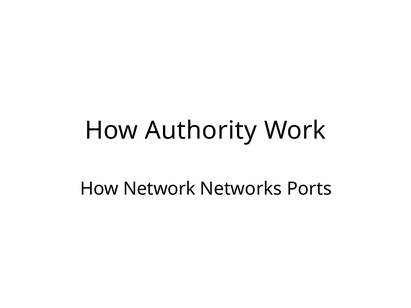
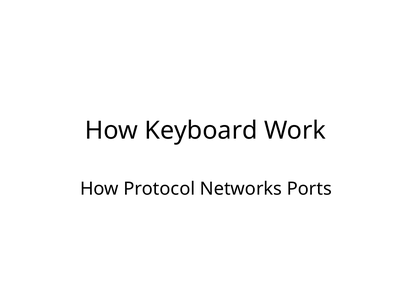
Authority: Authority -> Keyboard (201, 131)
Network: Network -> Protocol (159, 189)
